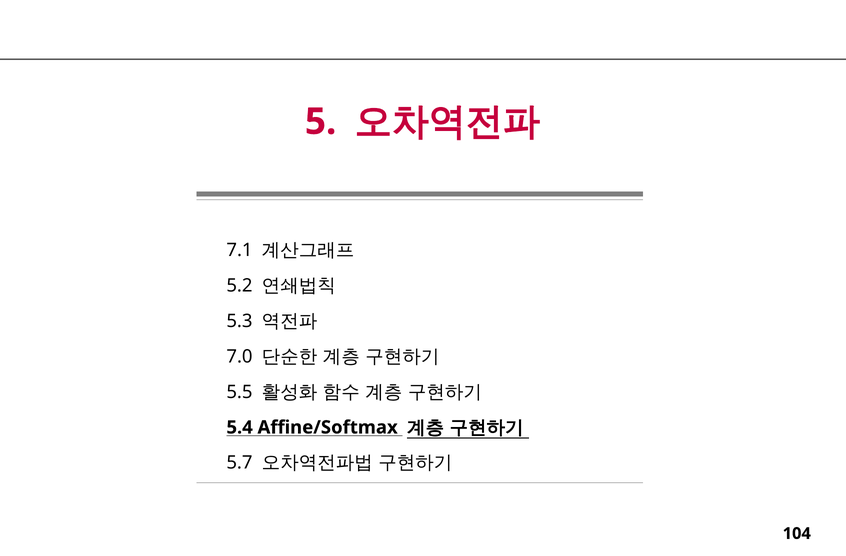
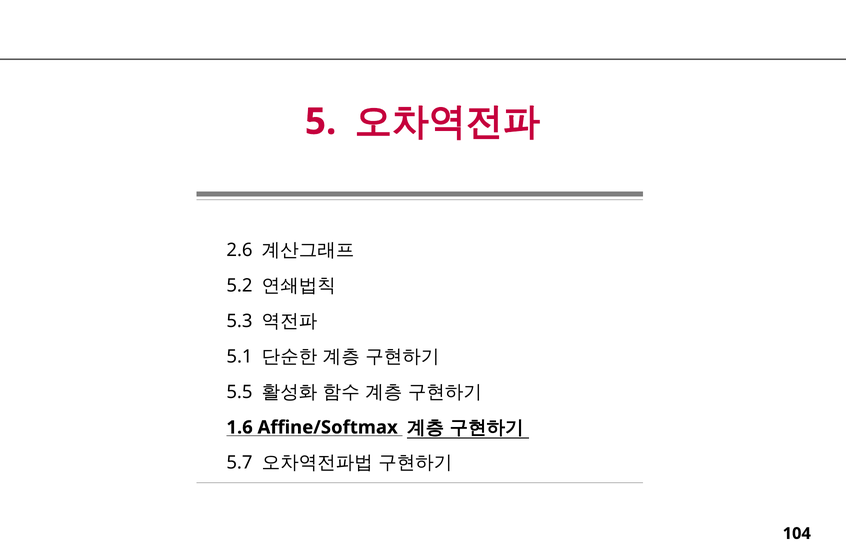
7.1: 7.1 -> 2.6 (240, 250)
7.0: 7.0 -> 5.1 (240, 356)
5.4: 5.4 -> 1.6 (240, 427)
